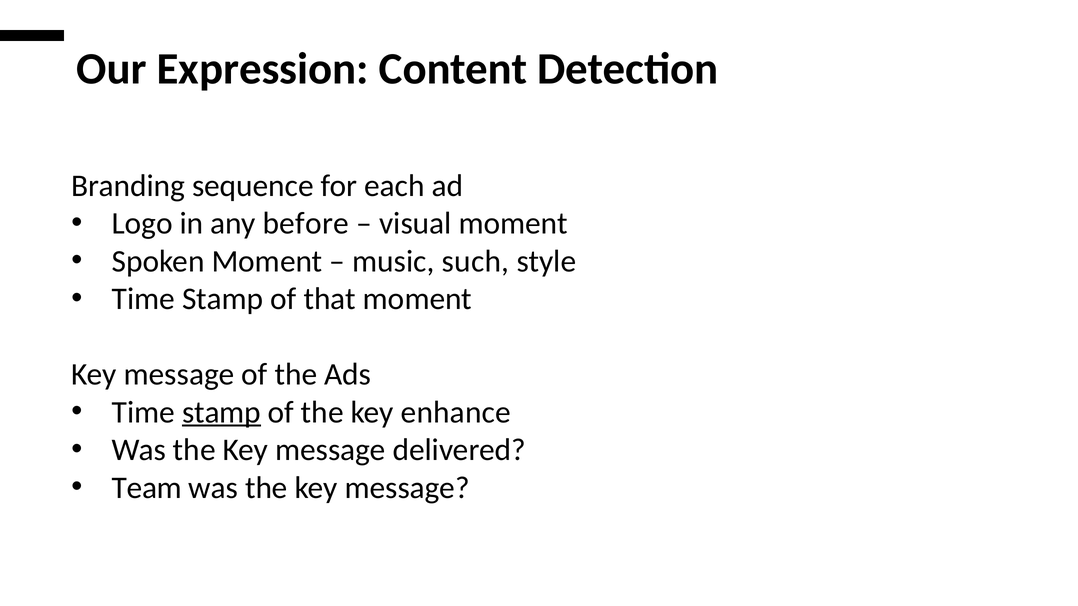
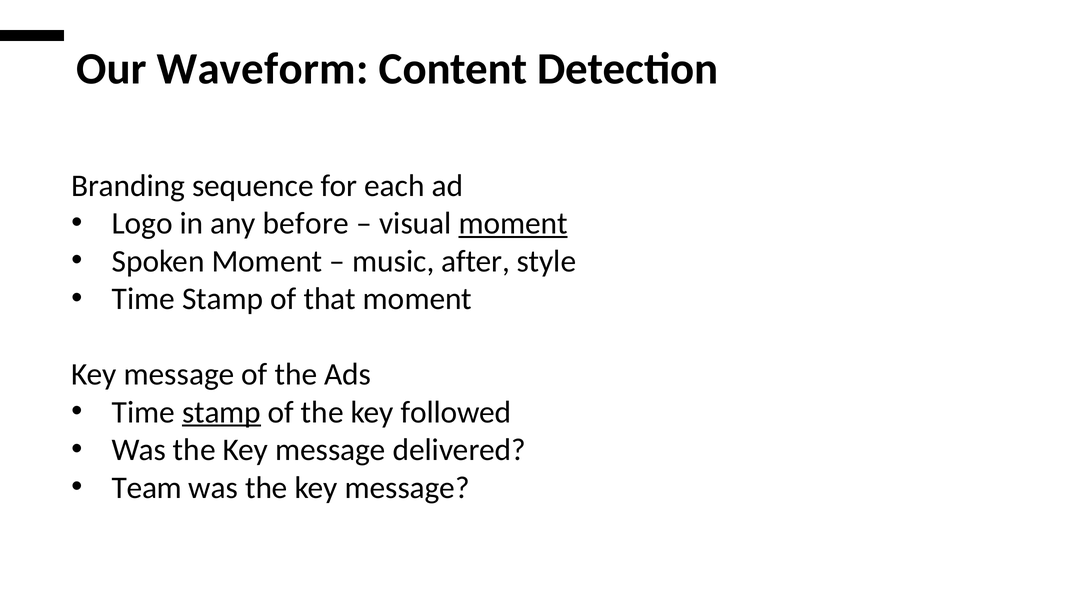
Expression: Expression -> Waveform (263, 69)
moment underline: none -> present (513, 224)
such: such -> after (476, 261)
enhance: enhance -> followed (456, 412)
